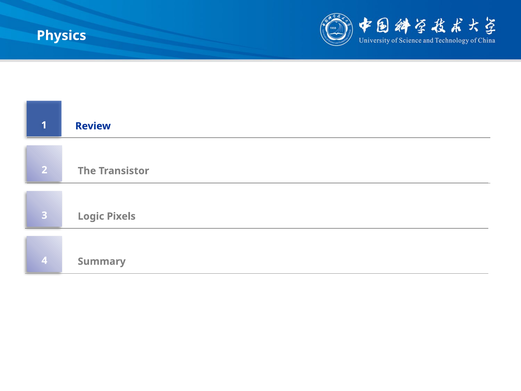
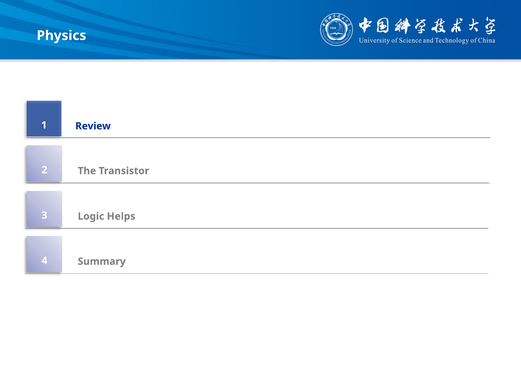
Pixels: Pixels -> Helps (121, 216)
